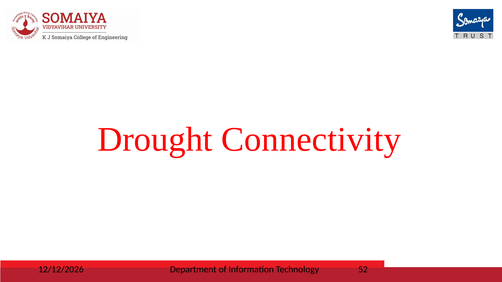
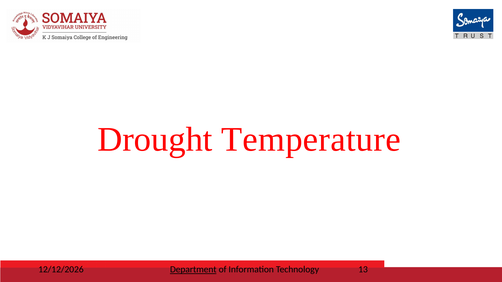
Connectivity: Connectivity -> Temperature (311, 140)
Department underline: none -> present (193, 270)
52: 52 -> 13 (363, 270)
